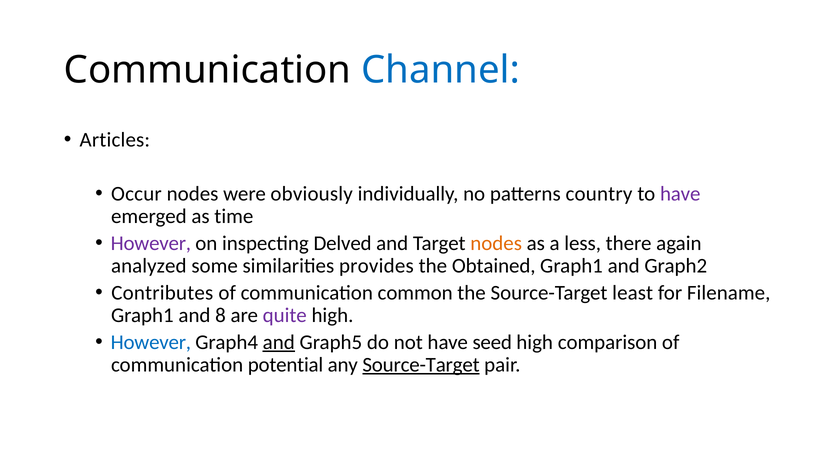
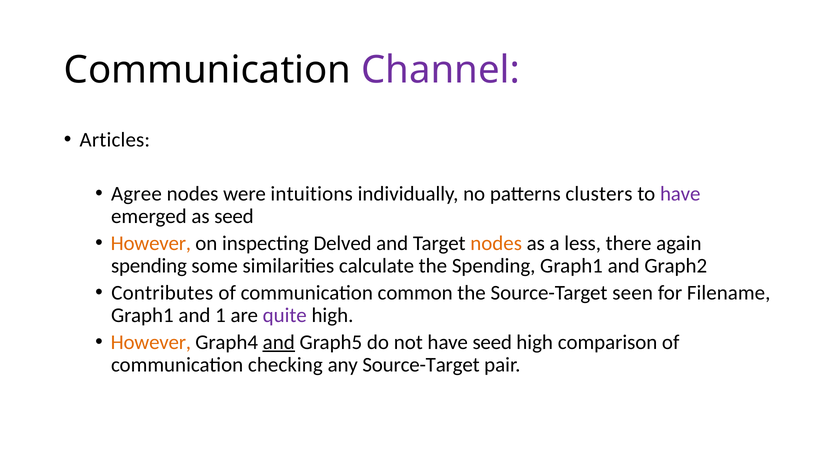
Channel colour: blue -> purple (441, 70)
Occur: Occur -> Agree (136, 194)
obviously: obviously -> intuitions (312, 194)
country: country -> clusters (599, 194)
as time: time -> seed (234, 216)
However colour: purple -> orange (151, 243)
analyzed: analyzed -> spending (149, 266)
provides: provides -> calculate (377, 266)
the Obtained: Obtained -> Spending (494, 266)
least: least -> seen (633, 293)
8: 8 -> 1 (220, 316)
However colour: blue -> orange (151, 343)
potential: potential -> checking (285, 365)
Source-Target underline: present -> none (421, 365)
